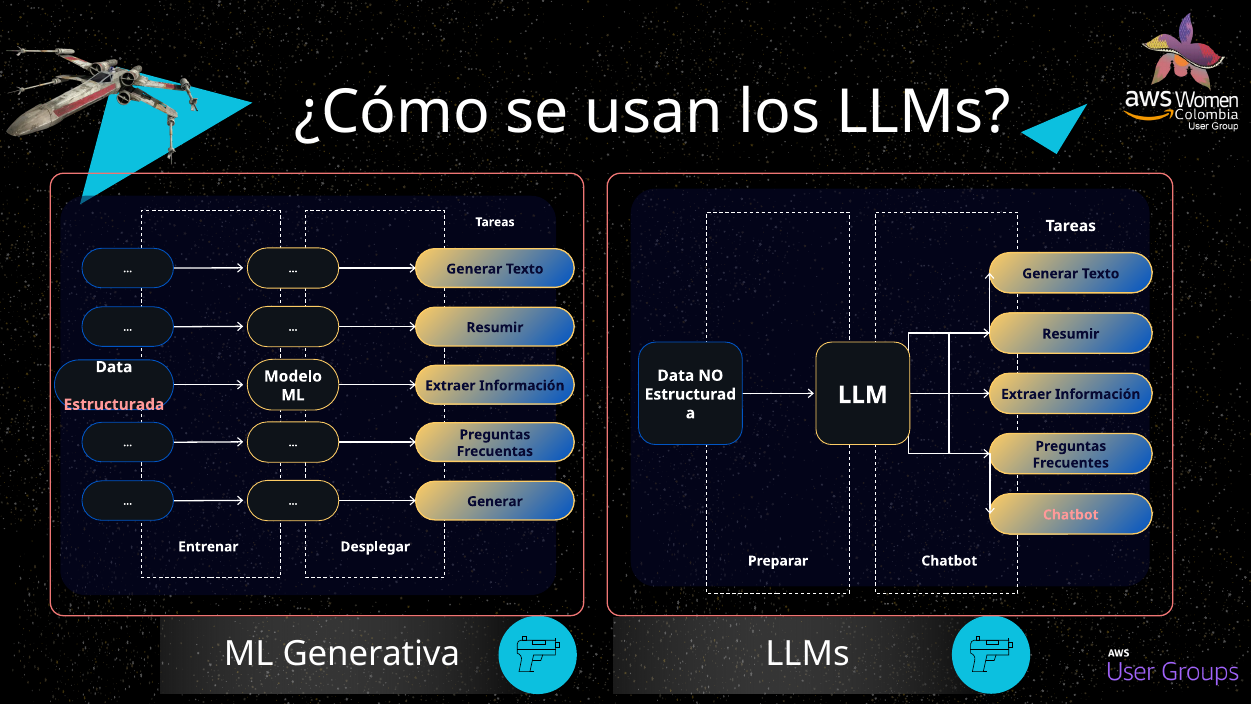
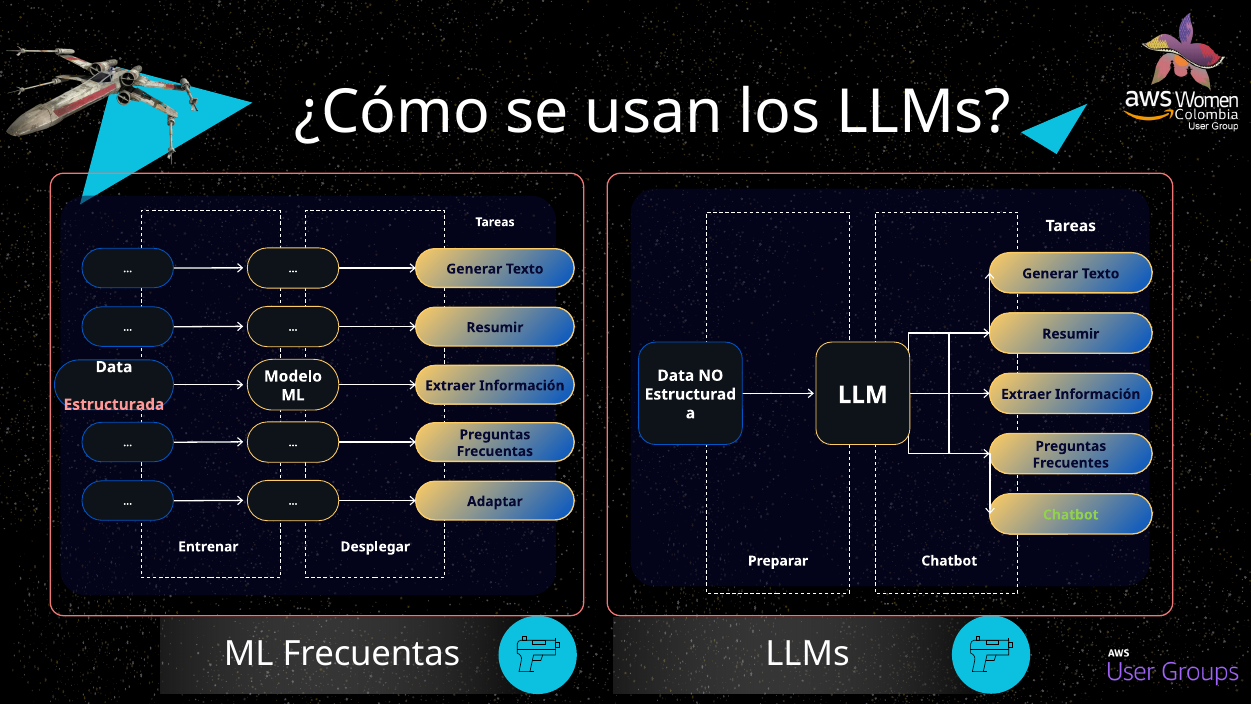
Generar: Generar -> Adaptar (495, 501)
Chatbot colour: pink -> light green (1071, 515)
ML Generativa: Generativa -> Frecuentas (371, 653)
